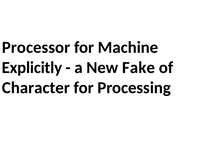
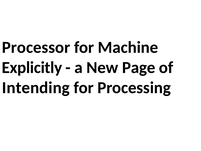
Fake: Fake -> Page (139, 67)
Character: Character -> Intending (36, 88)
